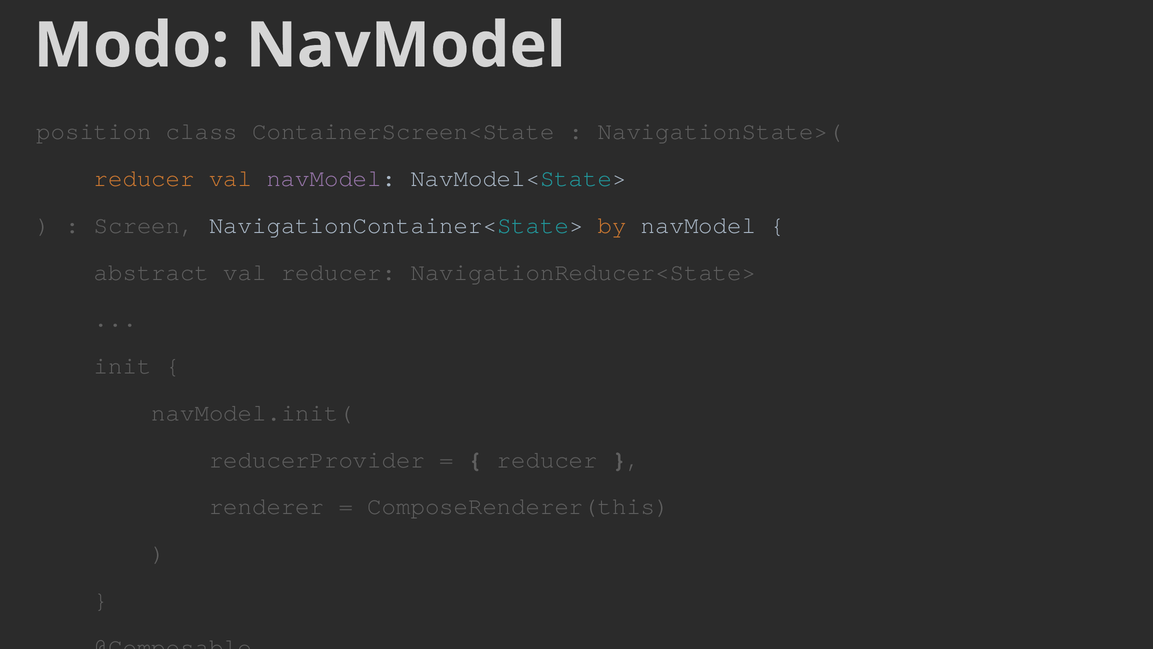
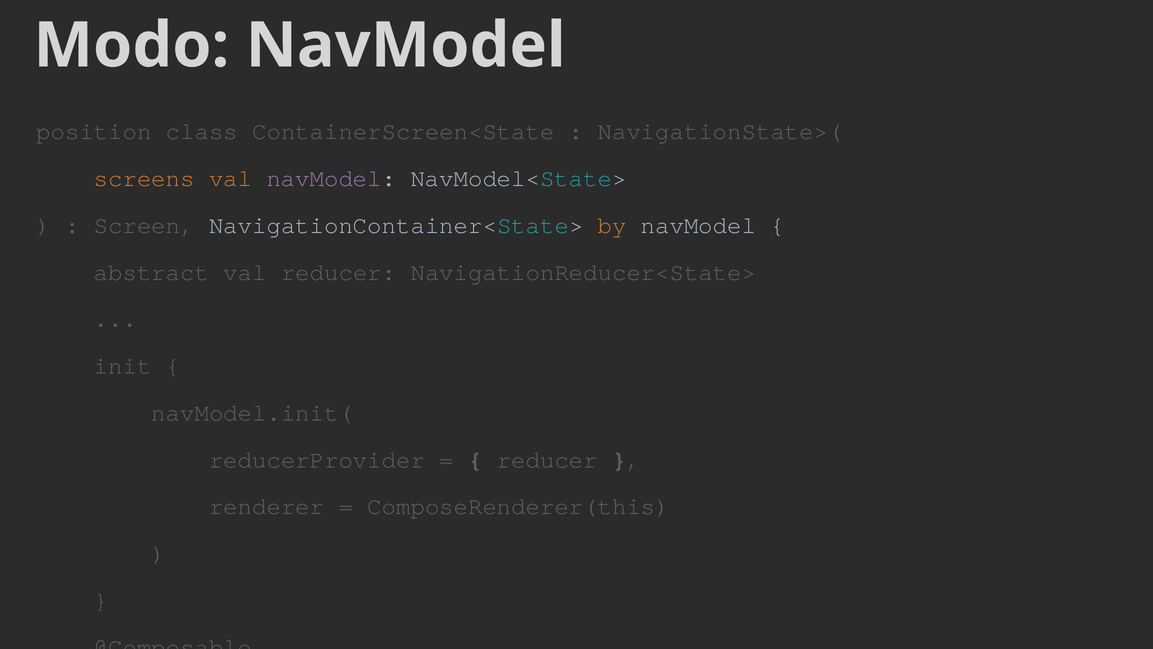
reducer: reducer -> screens (144, 178)
